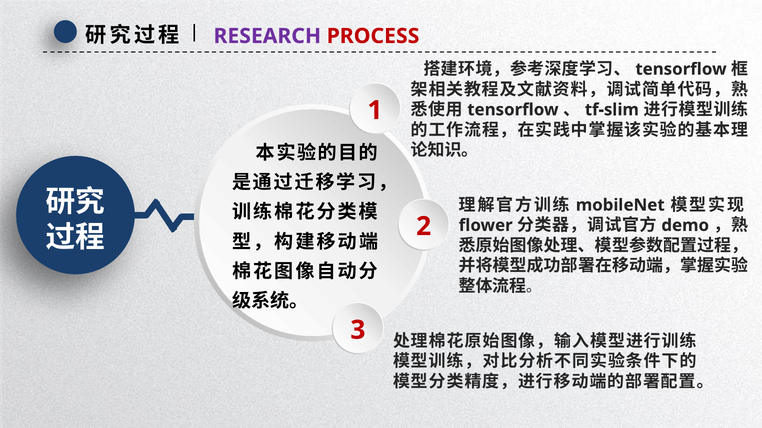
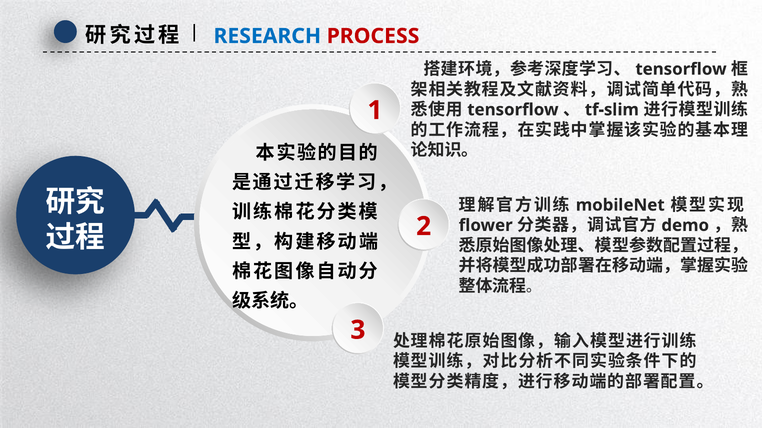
RESEARCH colour: purple -> blue (267, 36)
